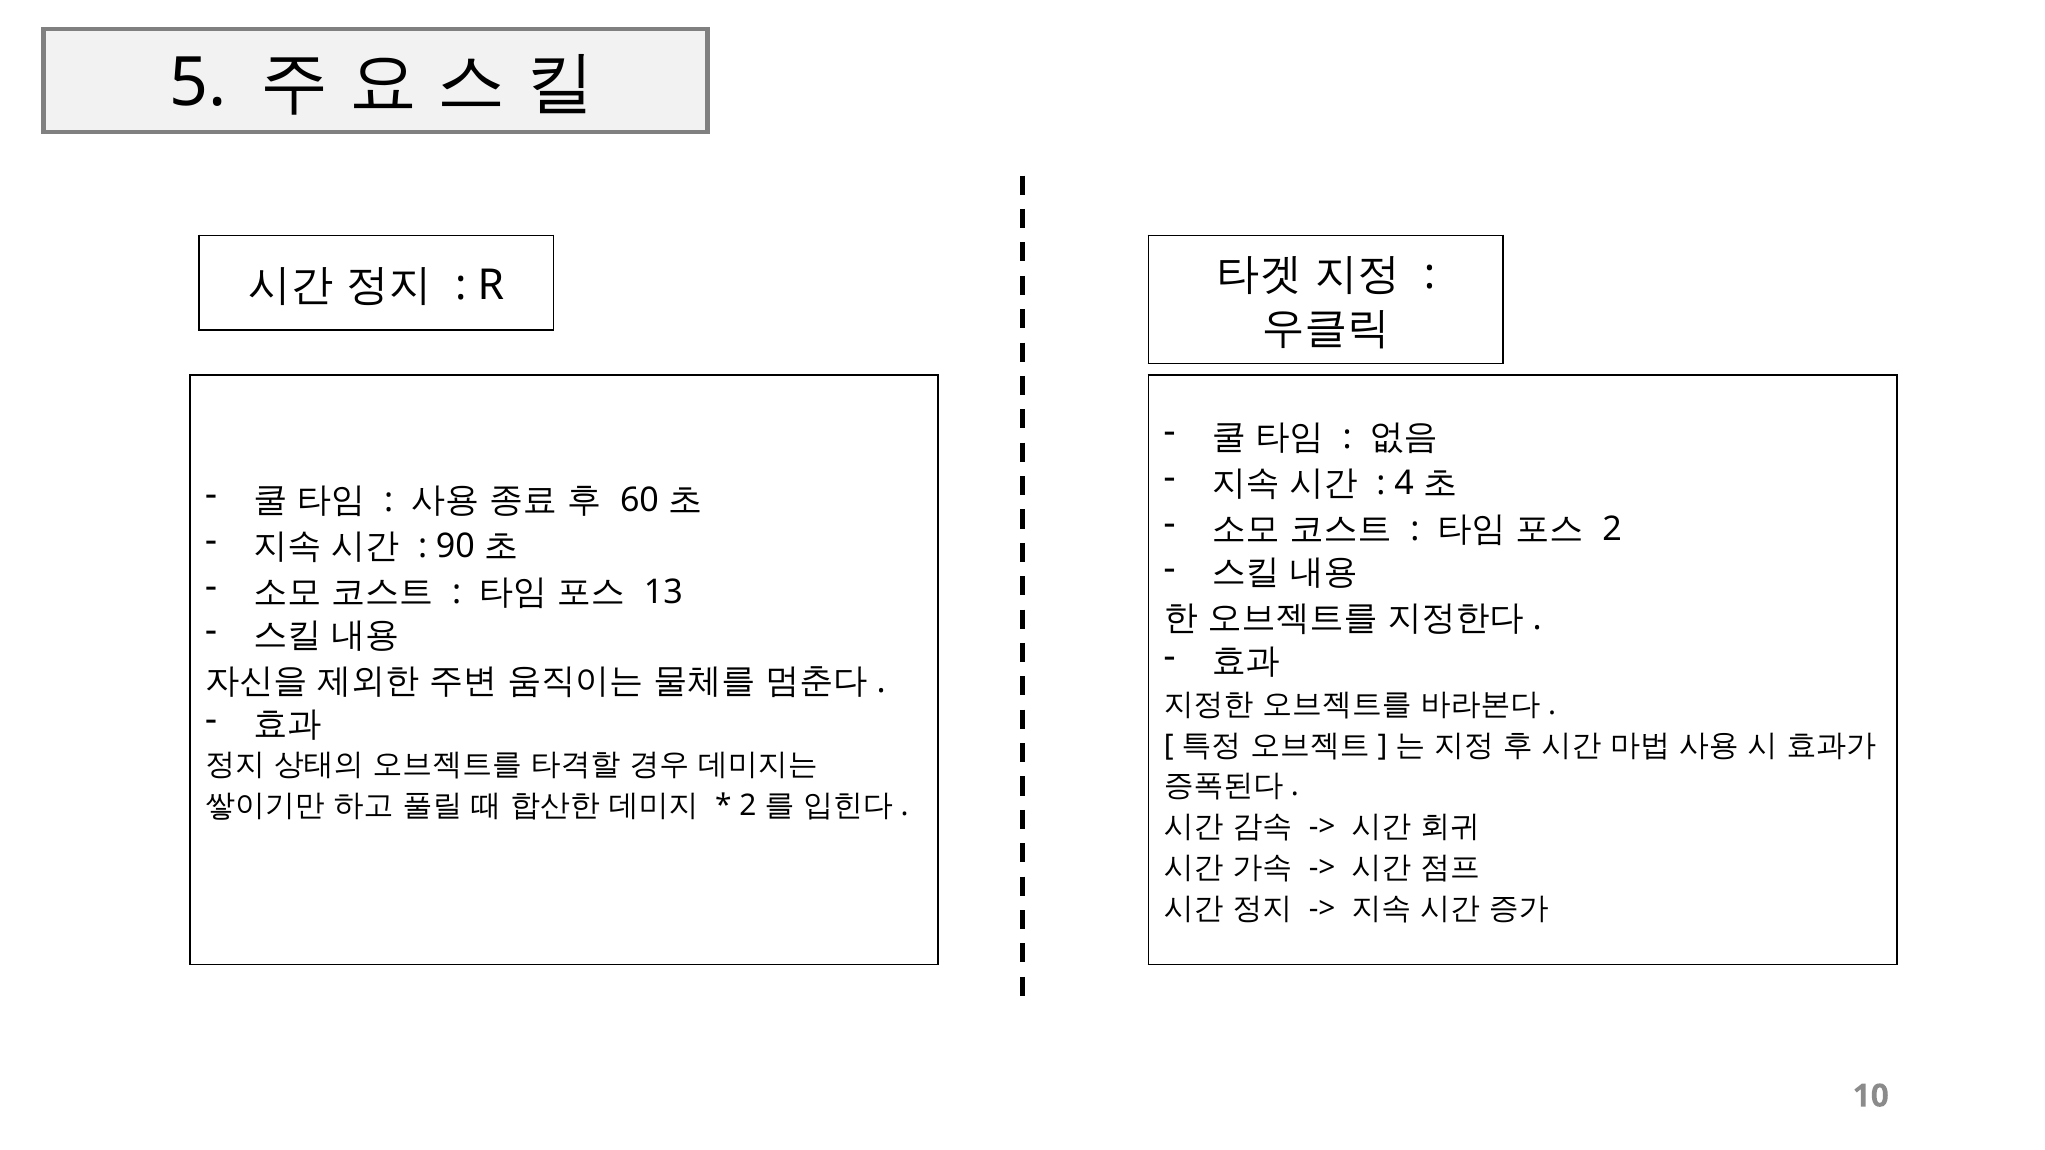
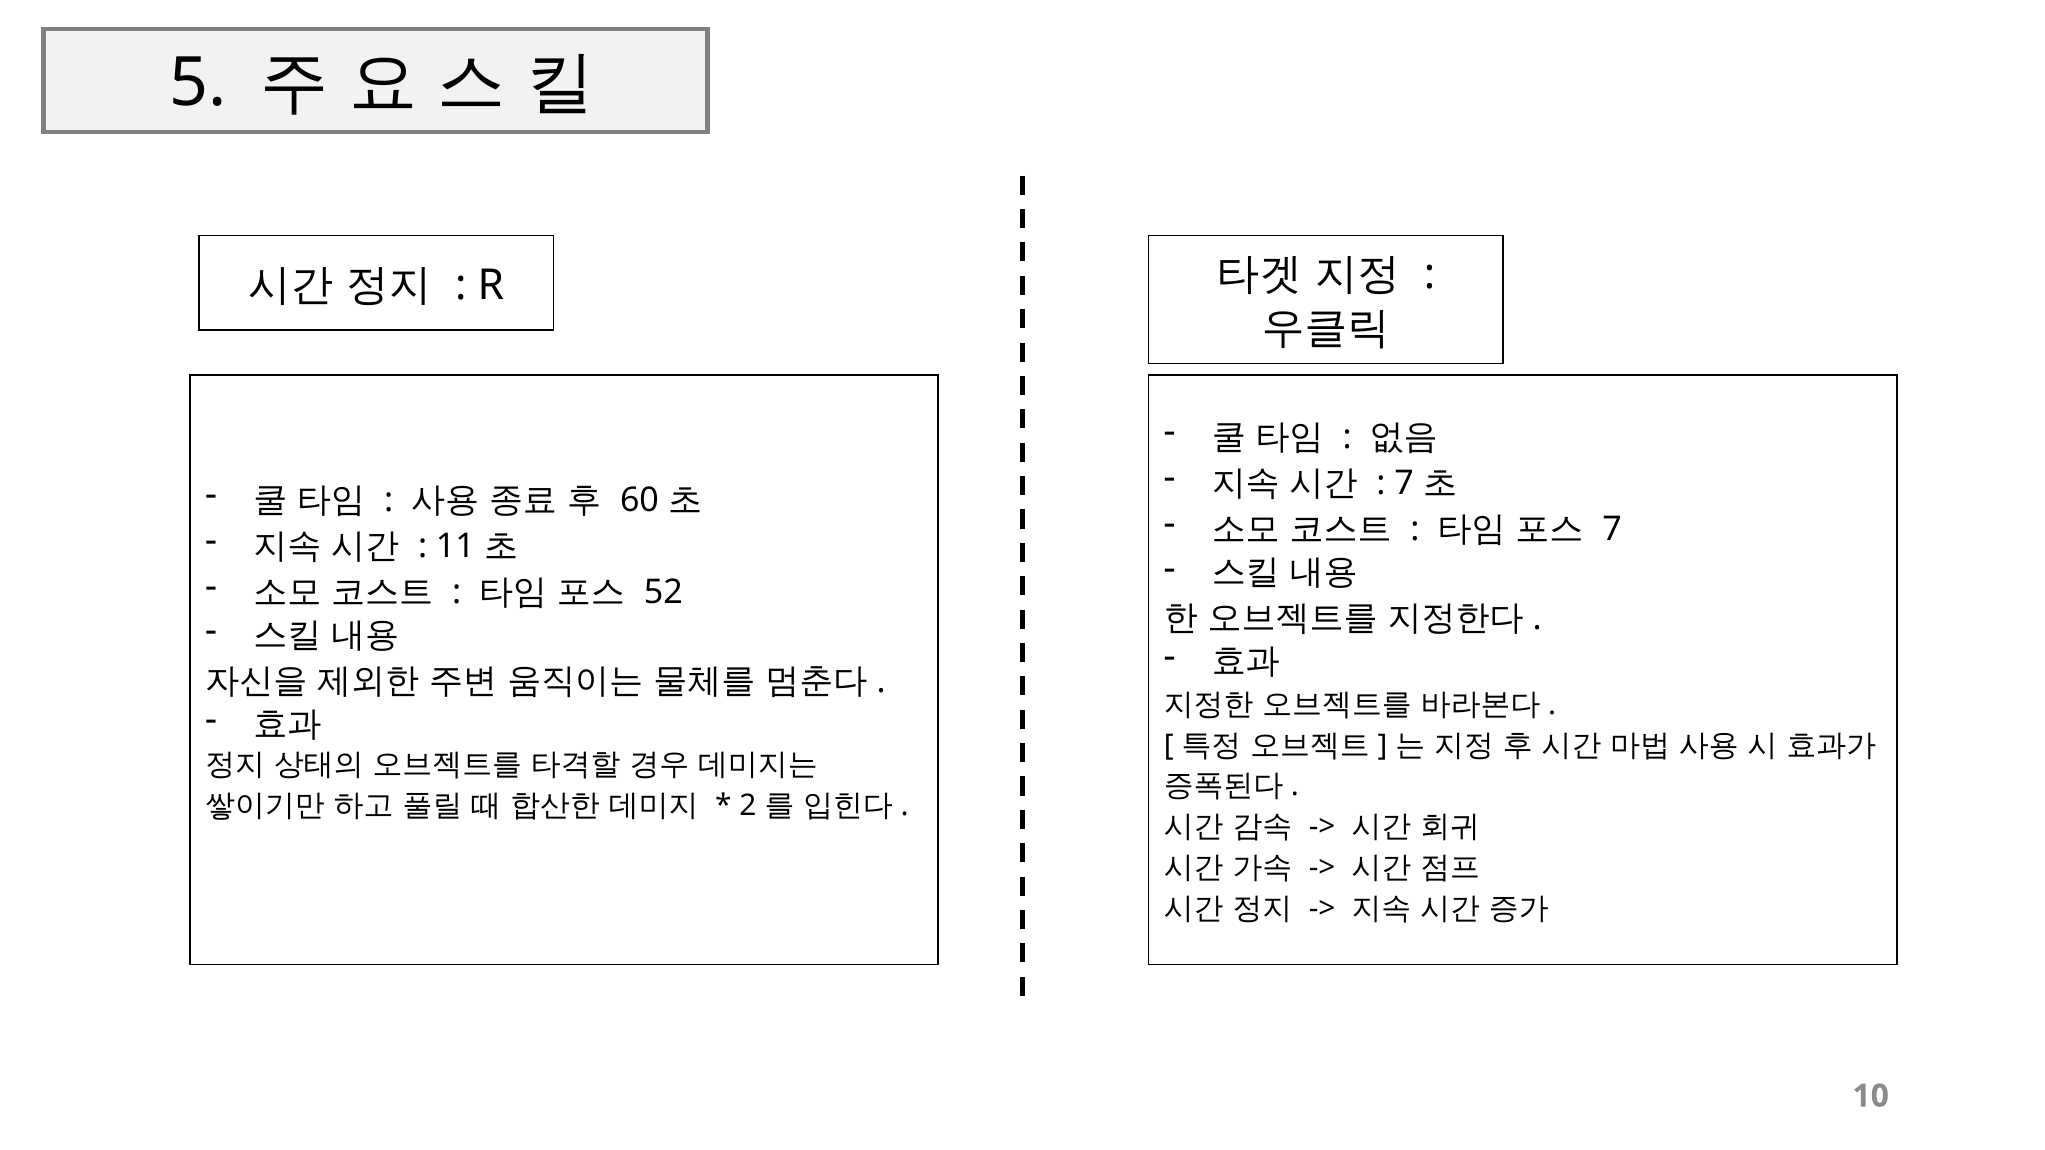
4: 4 -> 7 (1404, 483)
2: 2 -> 7 (1612, 530)
90: 90 -> 11 (455, 546)
13: 13 -> 52 (663, 593)
